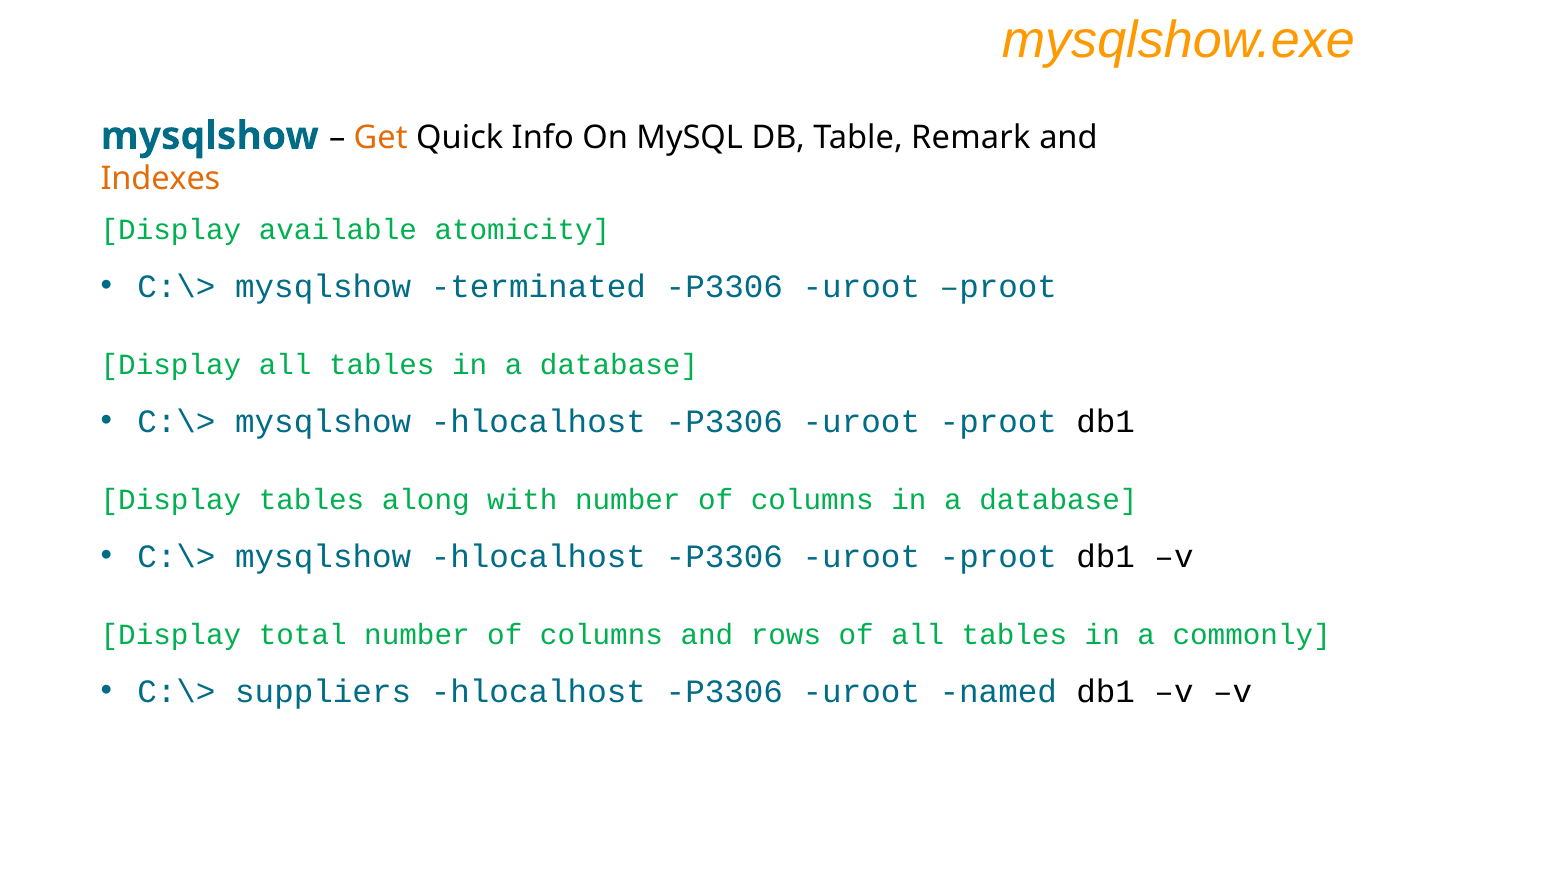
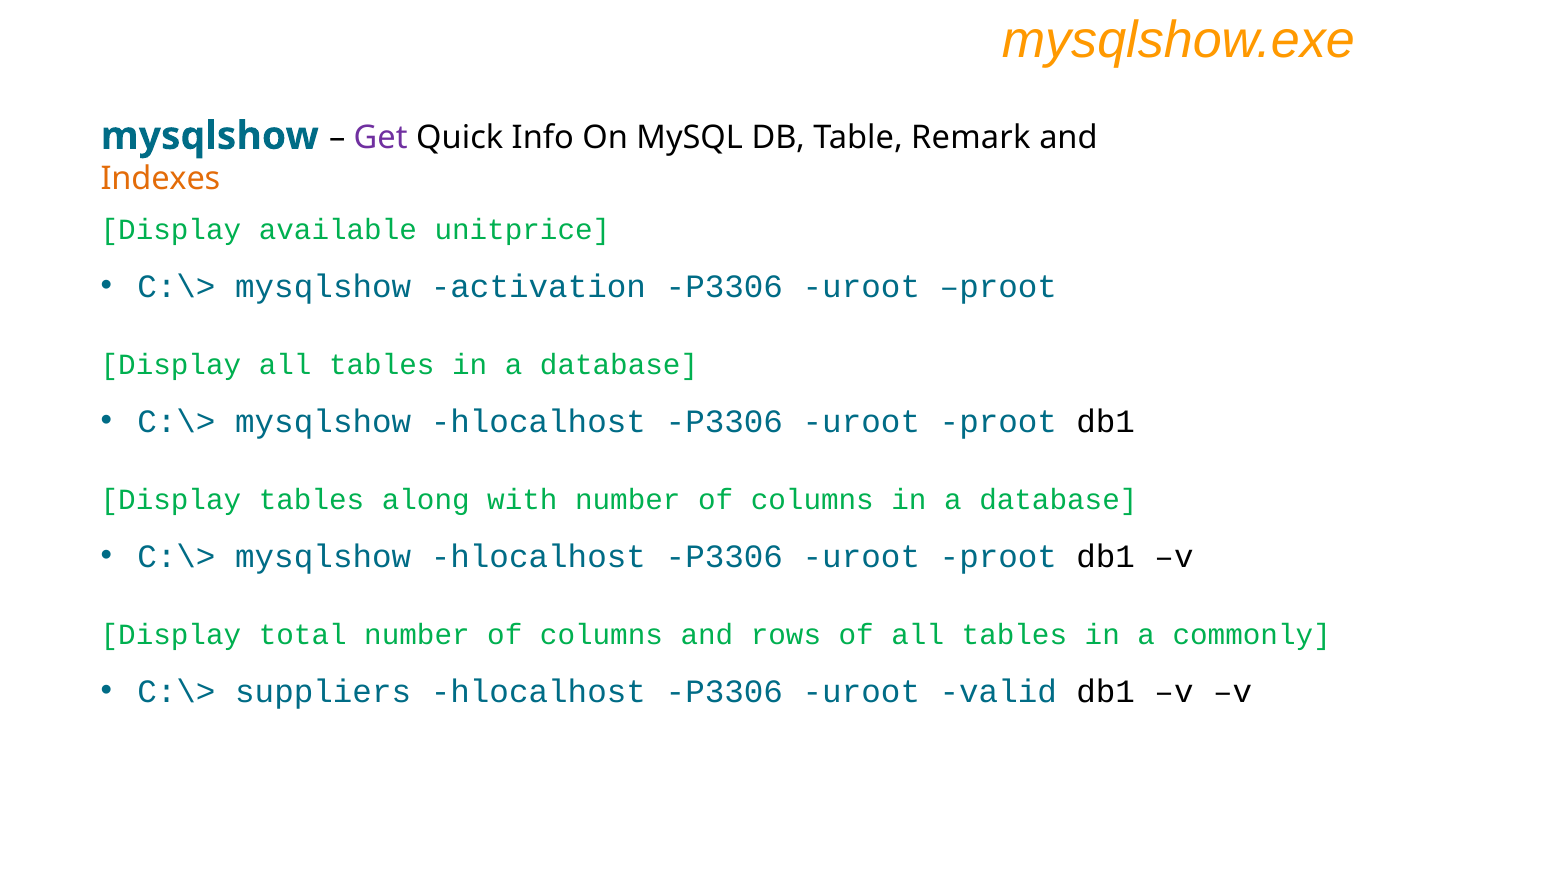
Get colour: orange -> purple (381, 138)
atomicity: atomicity -> unitprice (522, 230)
terminated: terminated -> activation (538, 287)
named: named -> valid (998, 691)
